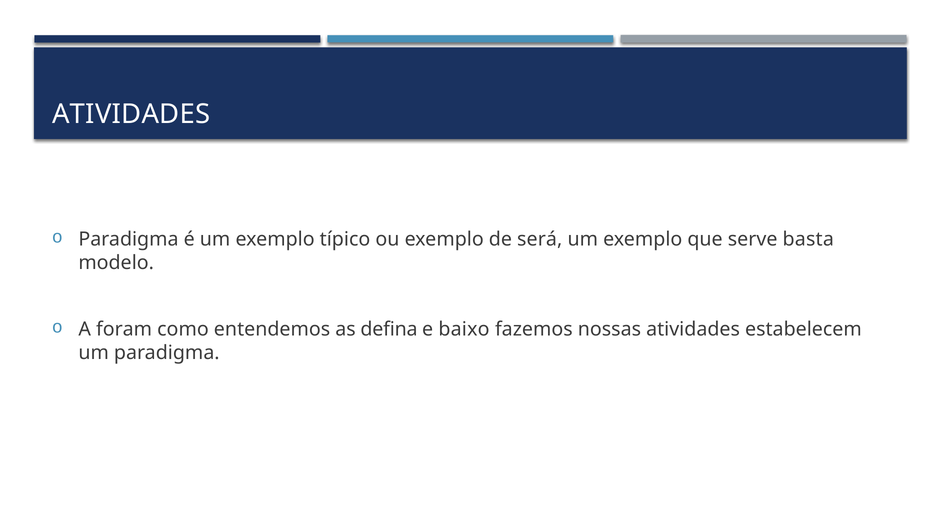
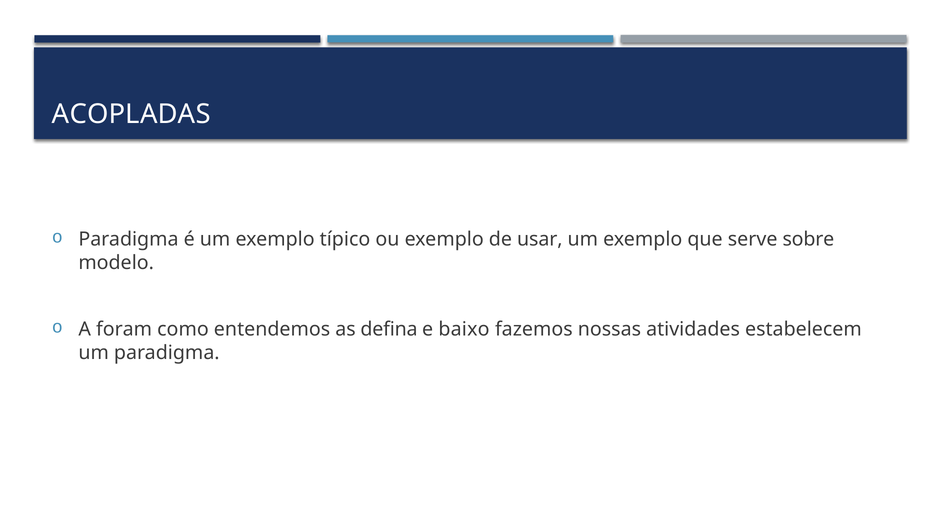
ATIVIDADES: ATIVIDADES -> ACOPLADAS (131, 114)
será: será -> usar (540, 239)
basta: basta -> sobre (808, 239)
